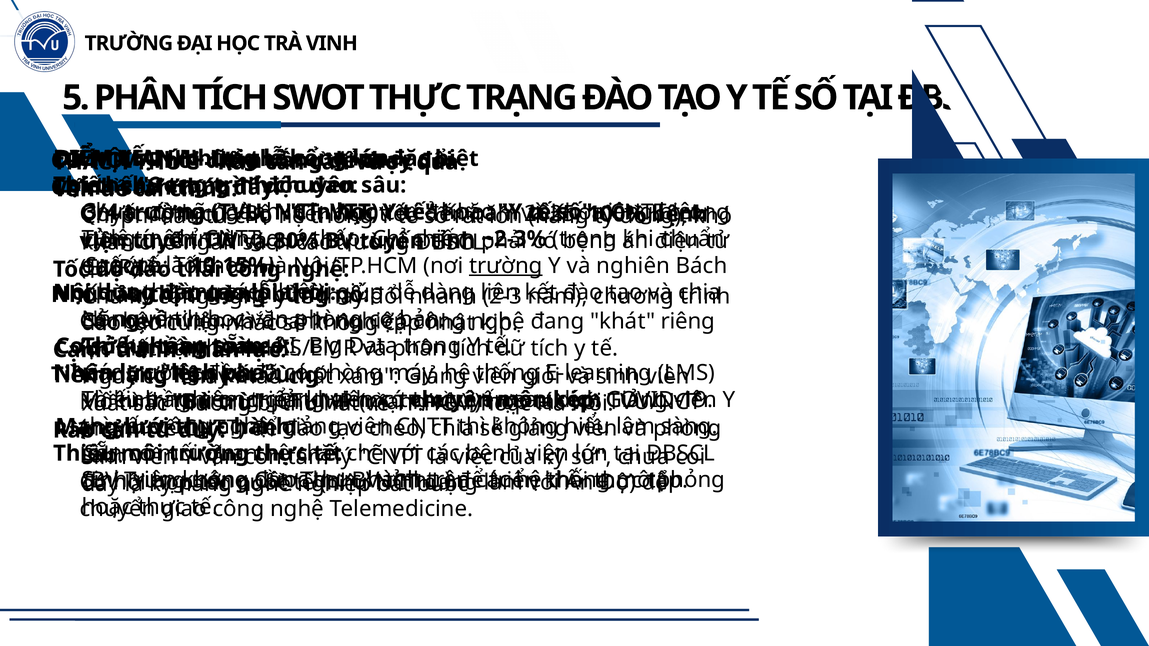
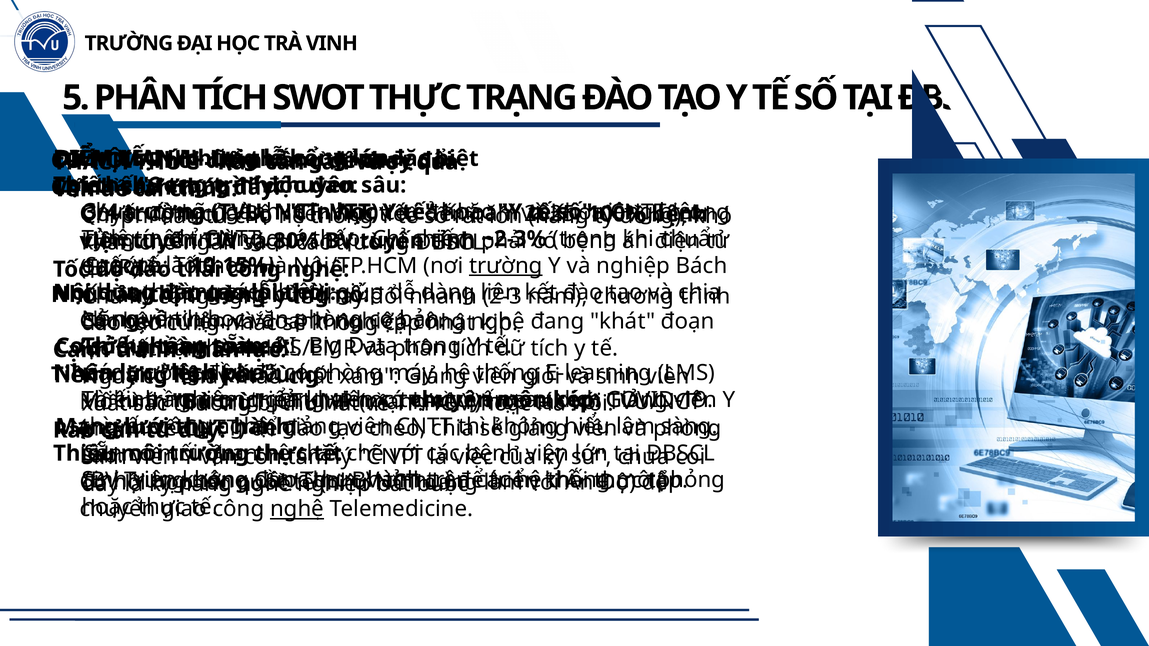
và nghiên: nghiên -> nghiệp (633, 266)
khát riêng: riêng -> đoạn (688, 322)
nghệ underline: none -> present (297, 509)
